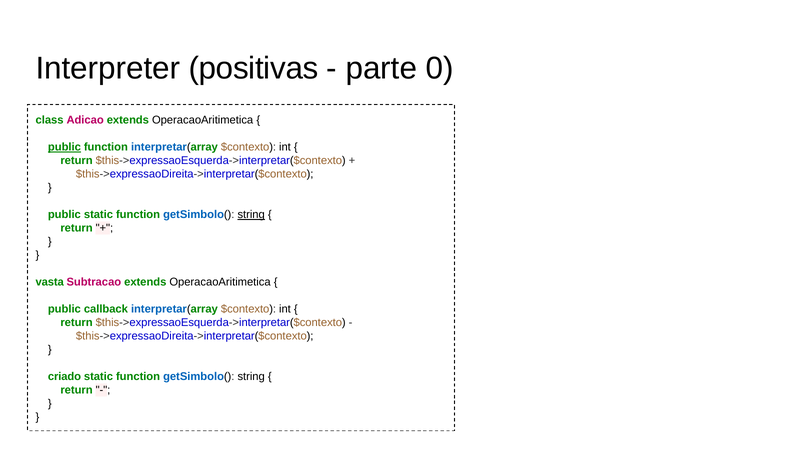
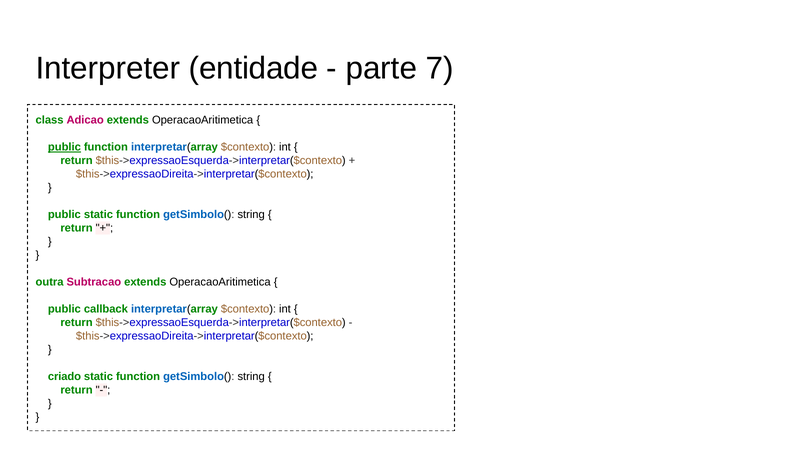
positivas: positivas -> entidade (253, 68)
0: 0 -> 7 (440, 68)
string underline: present -> none (251, 214)
vasta: vasta -> outra (50, 282)
